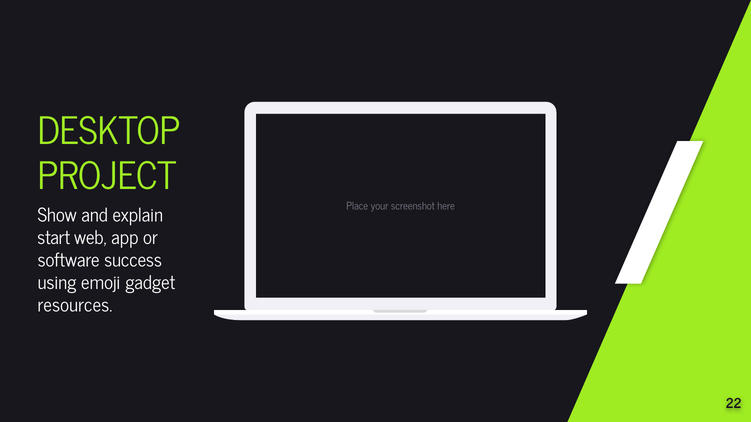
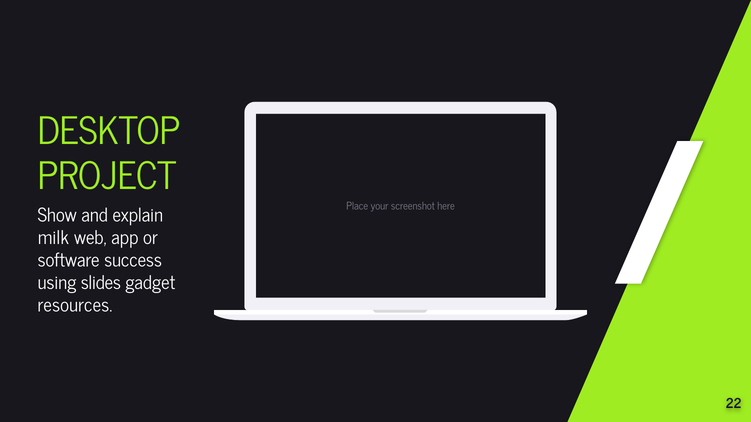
start: start -> milk (53, 238)
emoji: emoji -> slides (101, 283)
